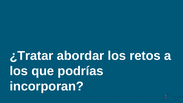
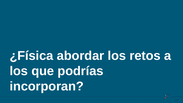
¿Tratar: ¿Tratar -> ¿Física (31, 56)
